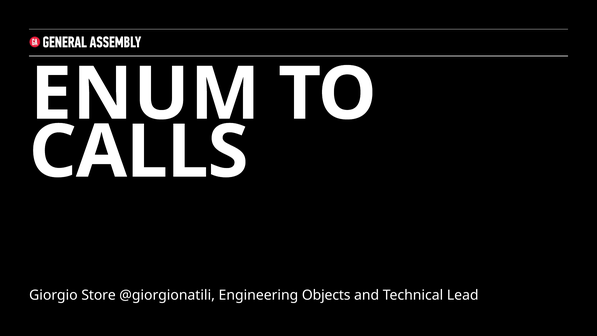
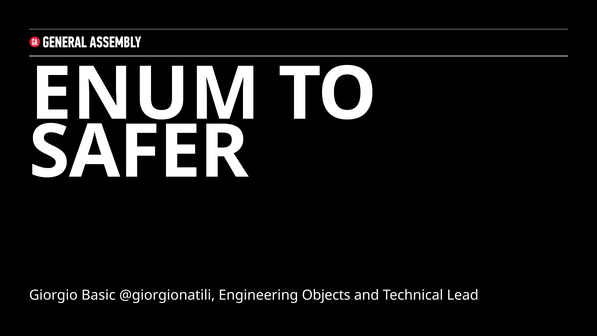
CALLS: CALLS -> SAFER (139, 152)
Store: Store -> Basic (98, 294)
